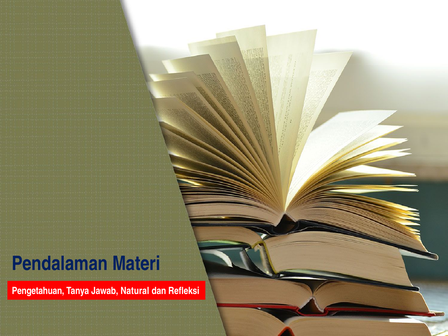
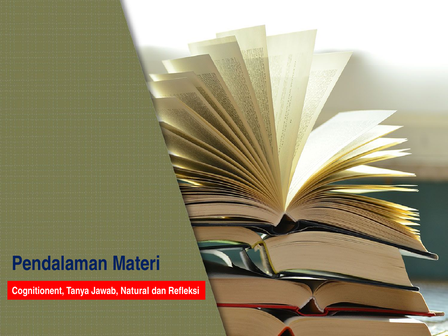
Pengetahuan: Pengetahuan -> Cognitionent (38, 291)
